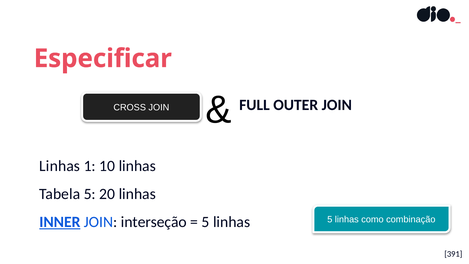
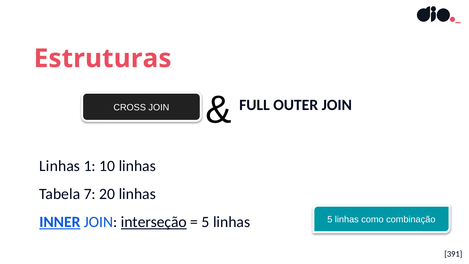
Especificar: Especificar -> Estruturas (103, 58)
Tabela 5: 5 -> 7 (90, 194)
interseção underline: none -> present (154, 222)
